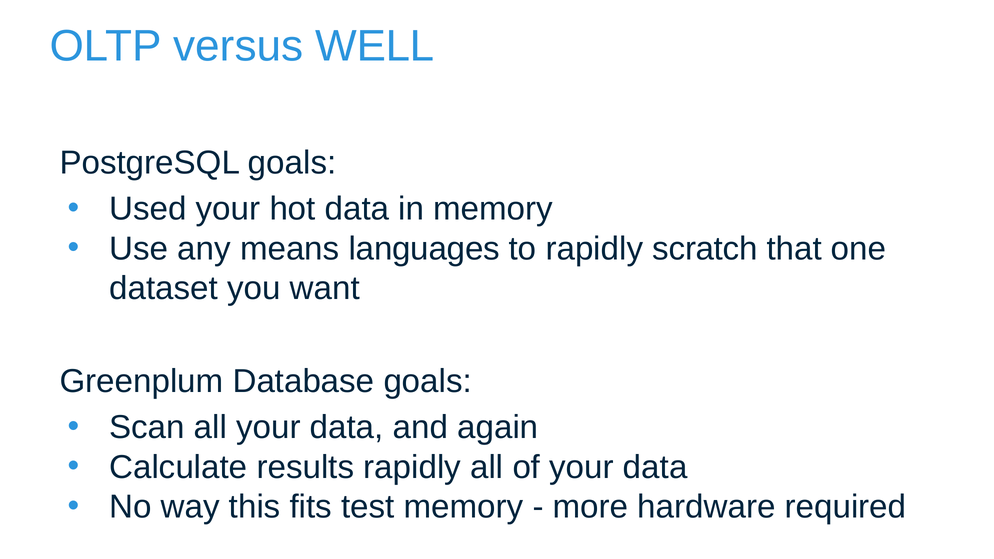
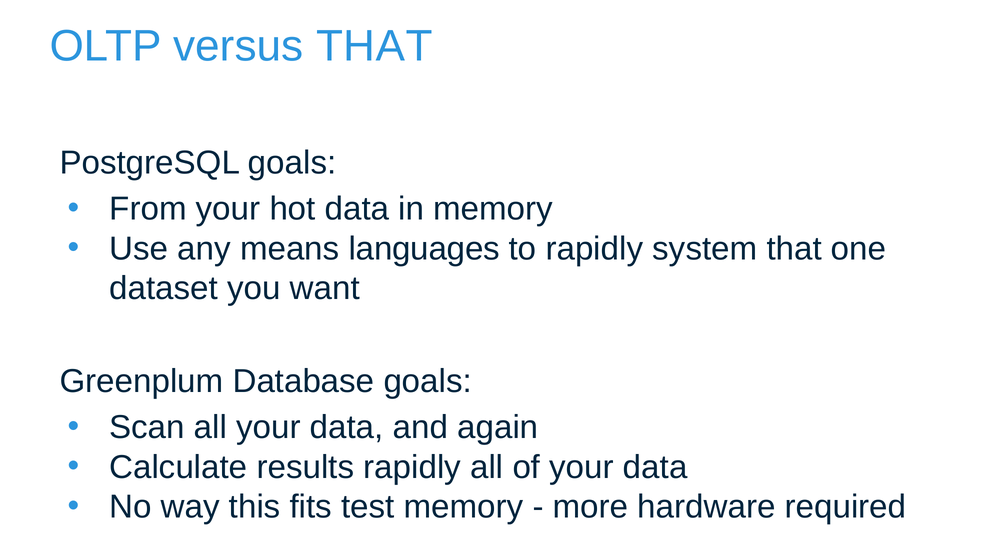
versus WELL: WELL -> THAT (374, 46)
Used: Used -> From (148, 209)
scratch: scratch -> system (705, 249)
